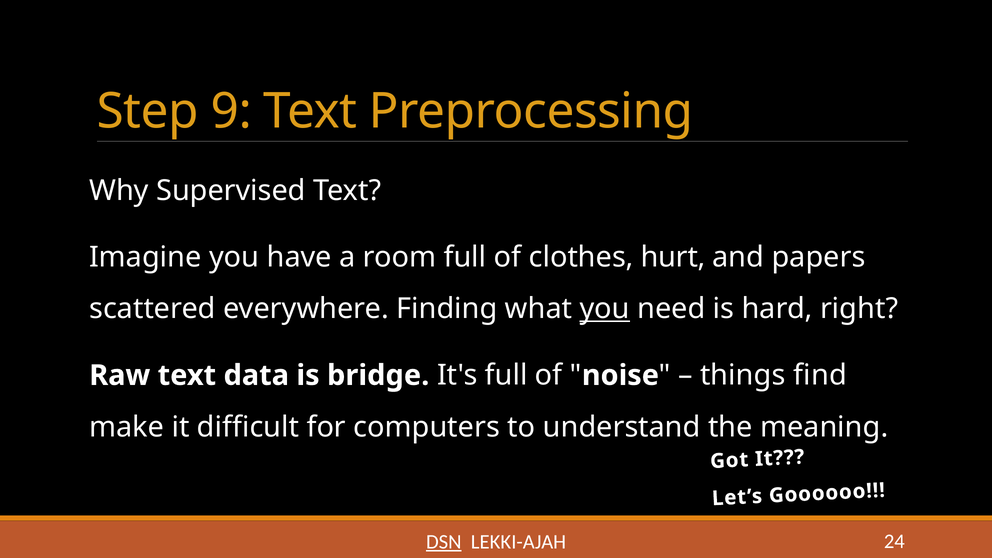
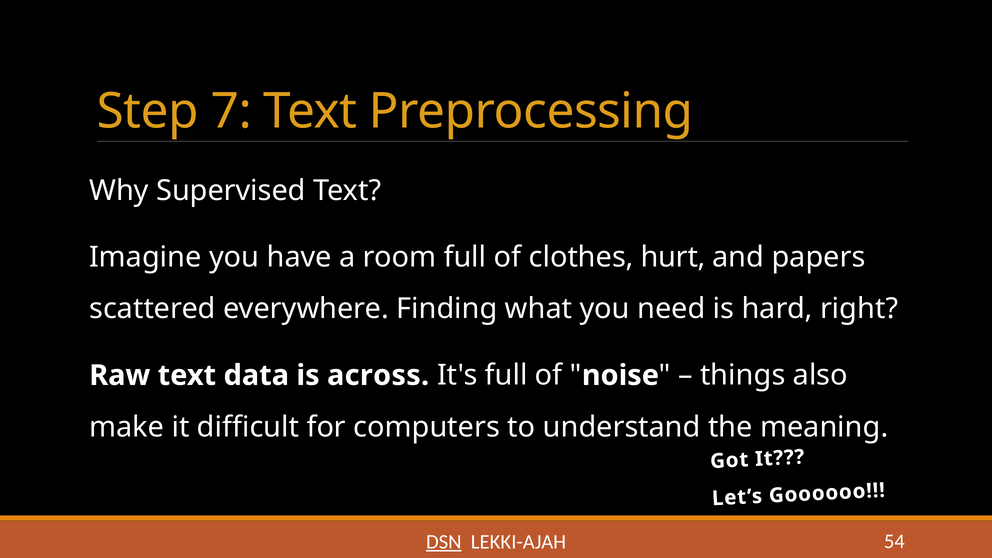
9: 9 -> 7 (231, 111)
you underline: present -> none (605, 309)
bridge: bridge -> across (378, 375)
find: find -> also (820, 375)
24: 24 -> 54 (894, 542)
